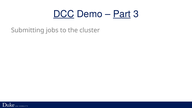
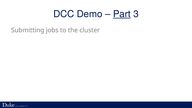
DCC underline: present -> none (64, 14)
